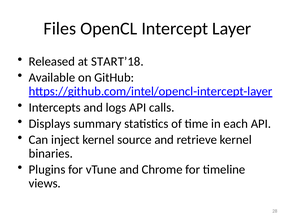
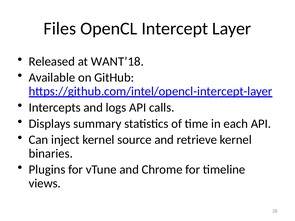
START’18: START’18 -> WANT’18 (117, 62)
